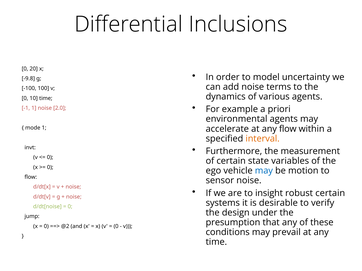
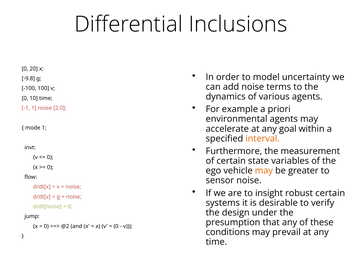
any flow: flow -> goal (288, 129)
may colour: blue -> orange (264, 171)
motion: motion -> greater (303, 171)
